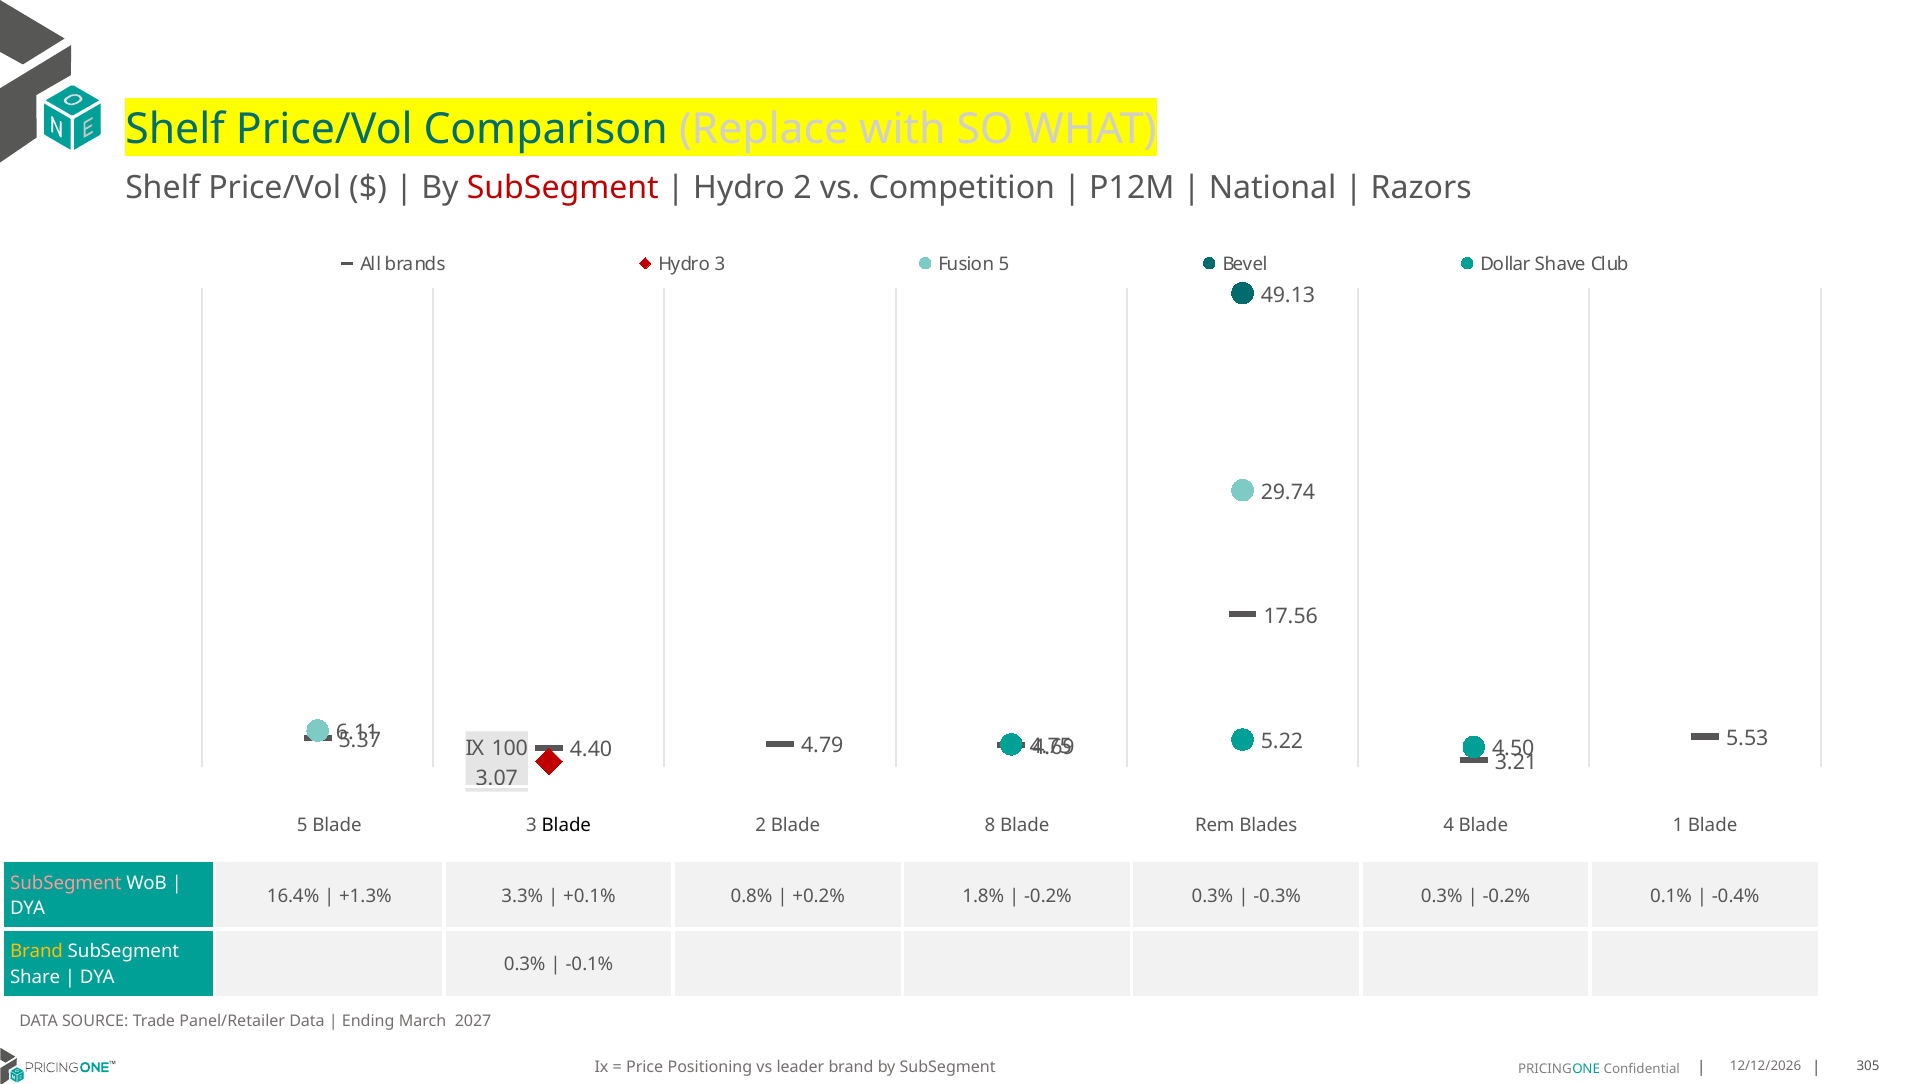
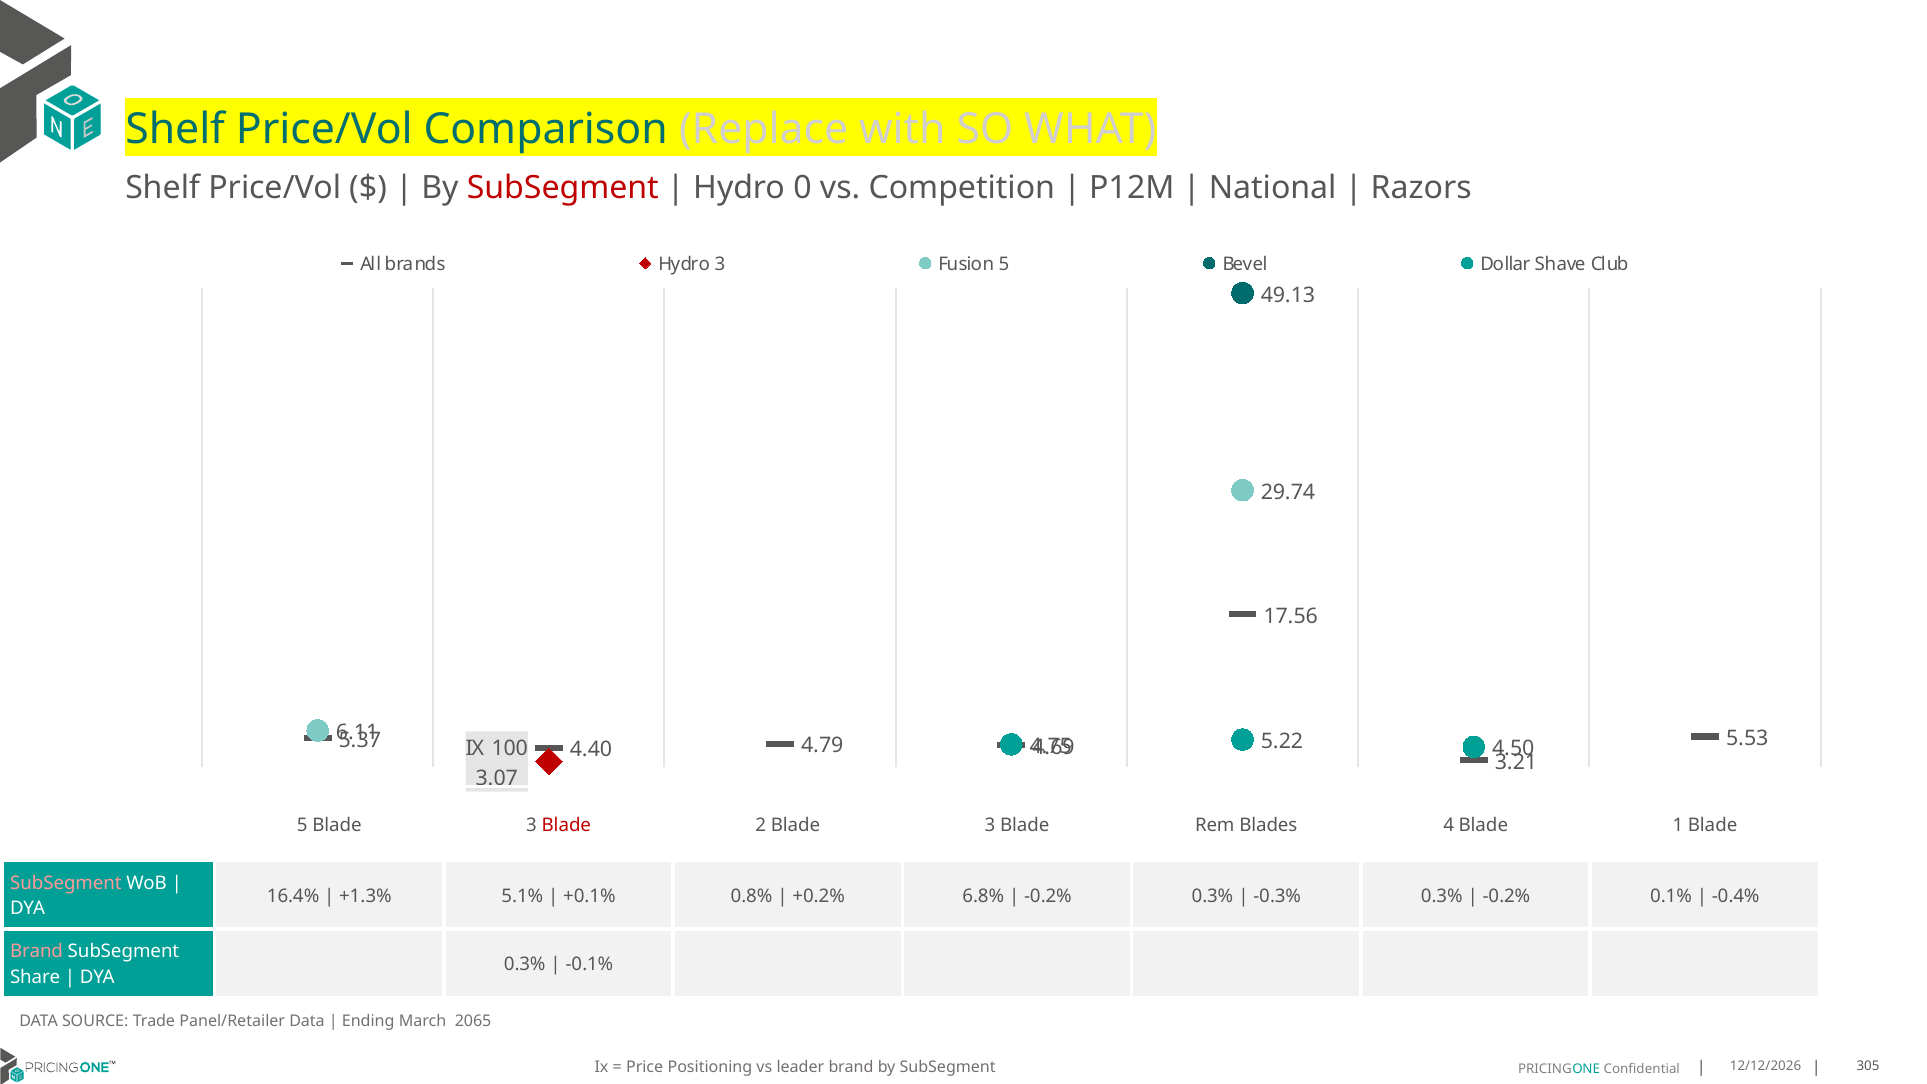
Hydro 2: 2 -> 0 (803, 188)
Blade colour: black -> red (566, 825)
2 Blade 8: 8 -> 3 (990, 825)
3.3%: 3.3% -> 5.1% (522, 896)
1.8%: 1.8% -> 6.8% (983, 896)
Brand colour: yellow -> pink (37, 951)
2027: 2027 -> 2065 (473, 1021)
